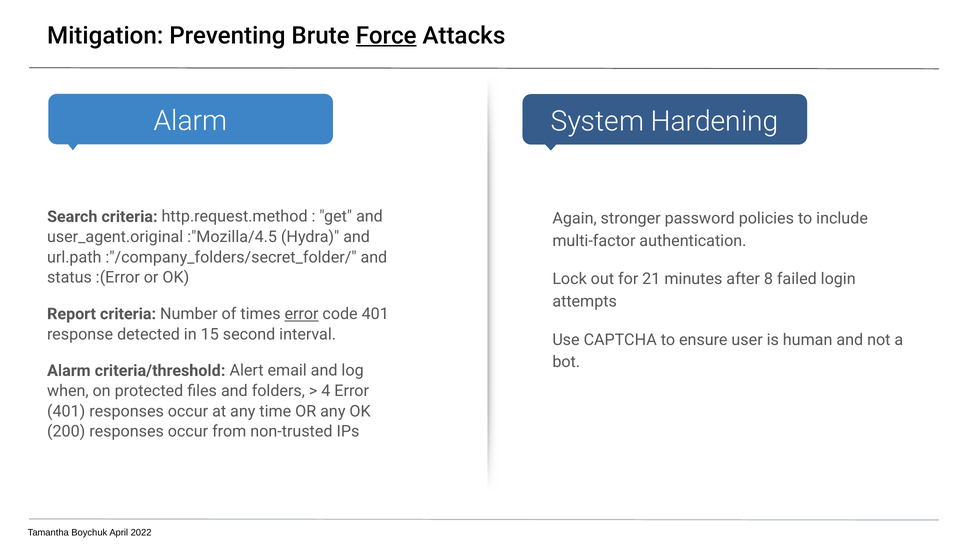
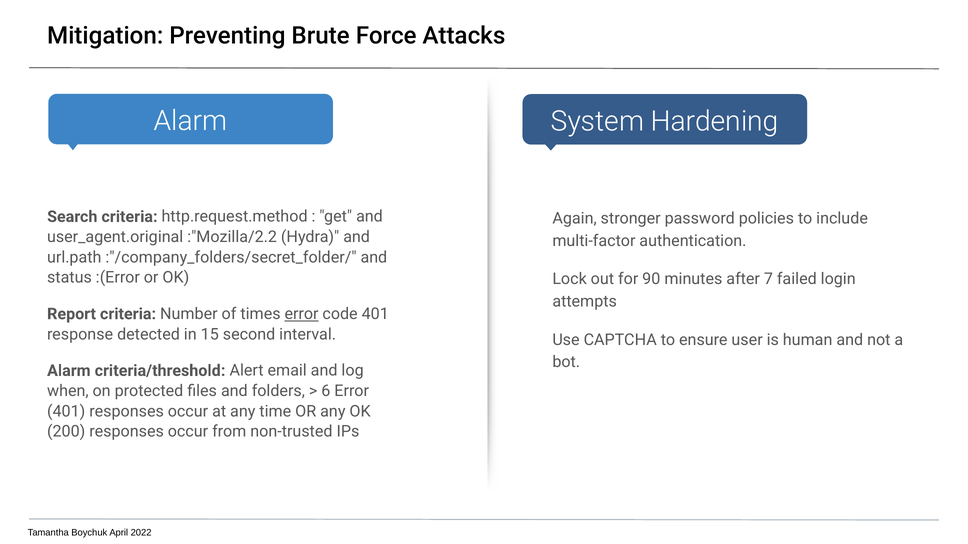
Force underline: present -> none (386, 36)
:"Mozilla/4.5: :"Mozilla/4.5 -> :"Mozilla/2.2 (232, 237)
21: 21 -> 90 (651, 279)
8: 8 -> 7 (768, 279)
4: 4 -> 6 (326, 391)
